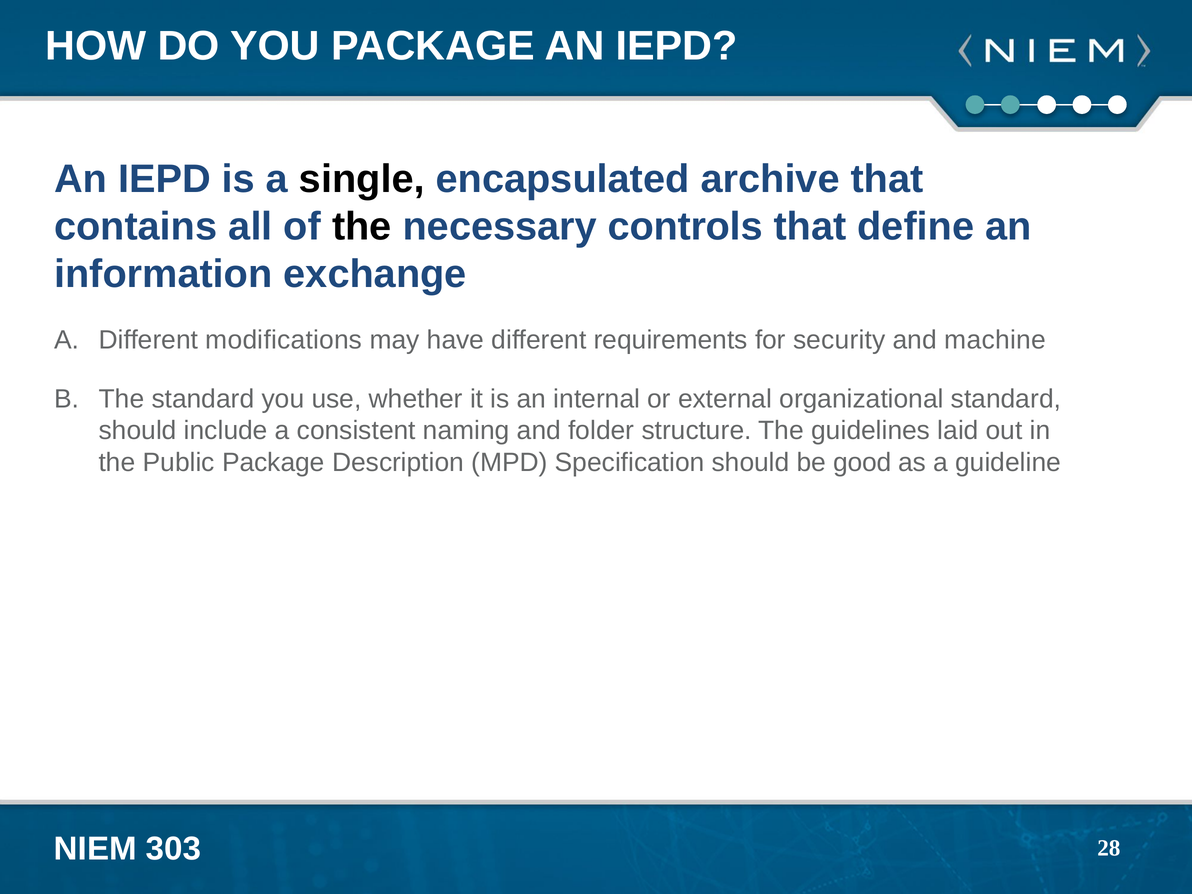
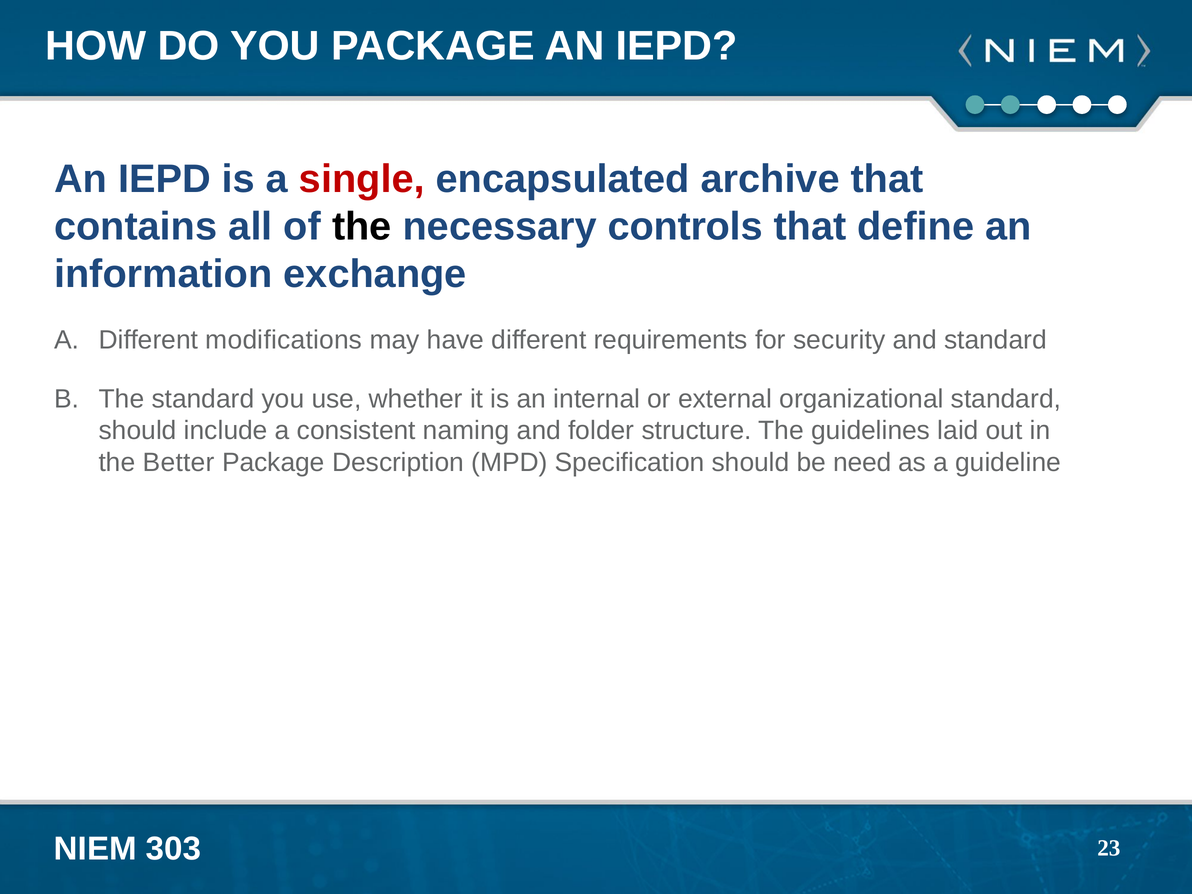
single colour: black -> red (362, 179)
and machine: machine -> standard (995, 340)
Public: Public -> Better (179, 462)
good: good -> need (862, 462)
28: 28 -> 23 (1109, 848)
